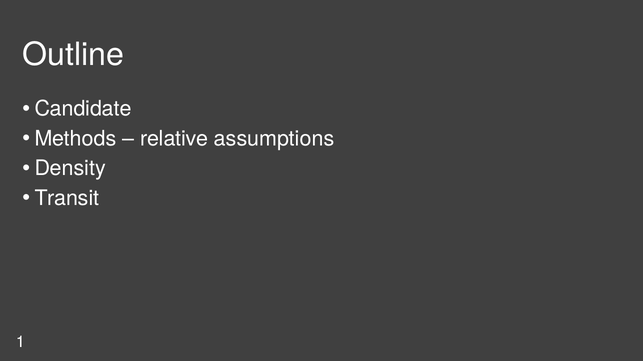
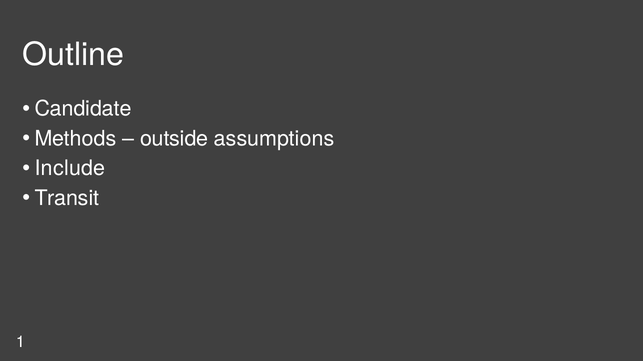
relative: relative -> outside (174, 139)
Density: Density -> Include (70, 169)
